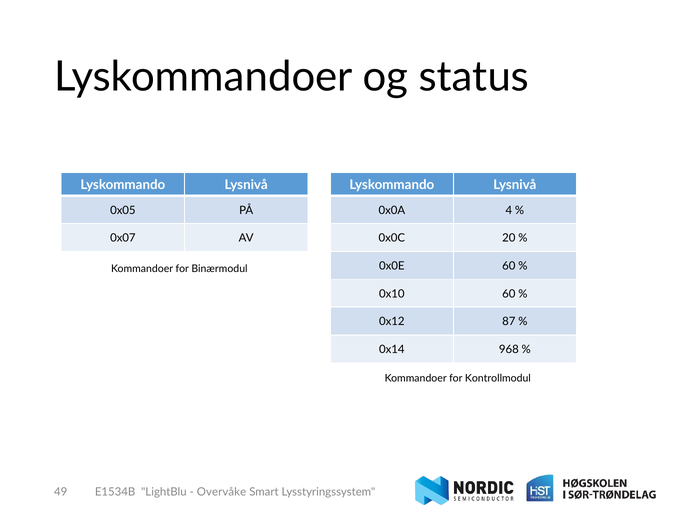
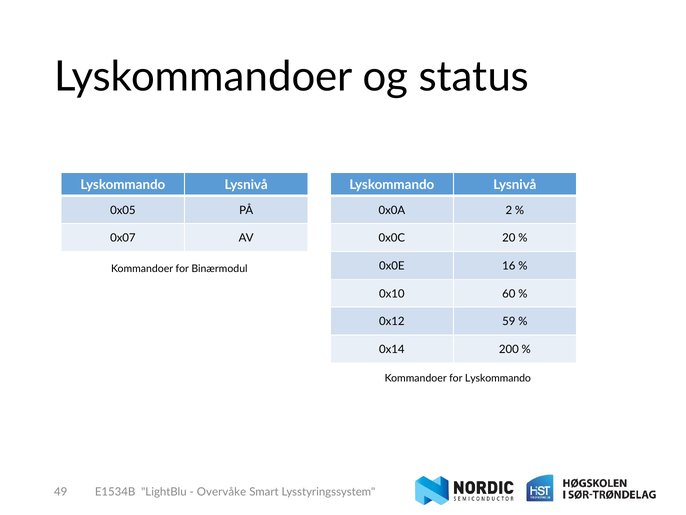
4: 4 -> 2 (509, 210)
0x0E 60: 60 -> 16 (509, 266)
87: 87 -> 59 (509, 321)
968: 968 -> 200 (509, 349)
for Kontrollmodul: Kontrollmodul -> Lyskommando (498, 378)
